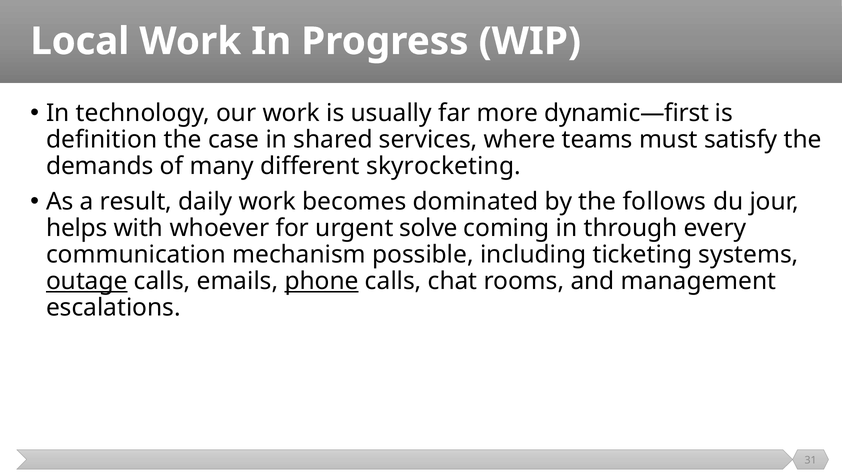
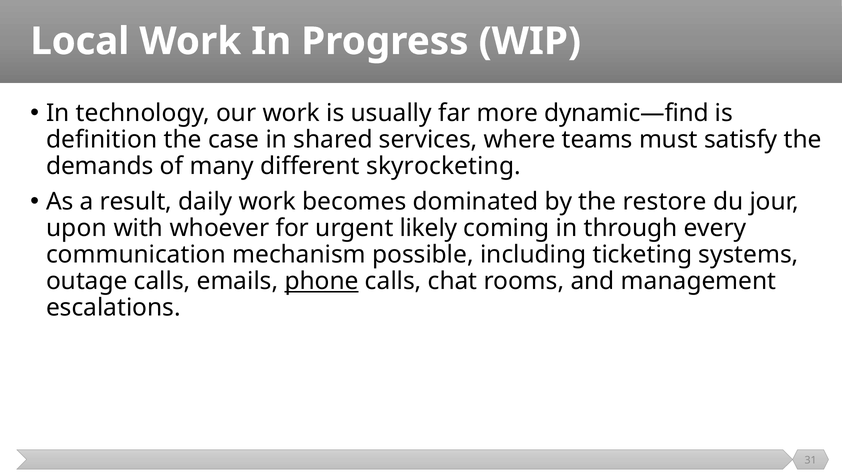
dynamic—first: dynamic—first -> dynamic—find (627, 113)
follows: follows -> restore (665, 202)
helps: helps -> upon (77, 228)
solve: solve -> likely (428, 228)
outage underline: present -> none (87, 281)
